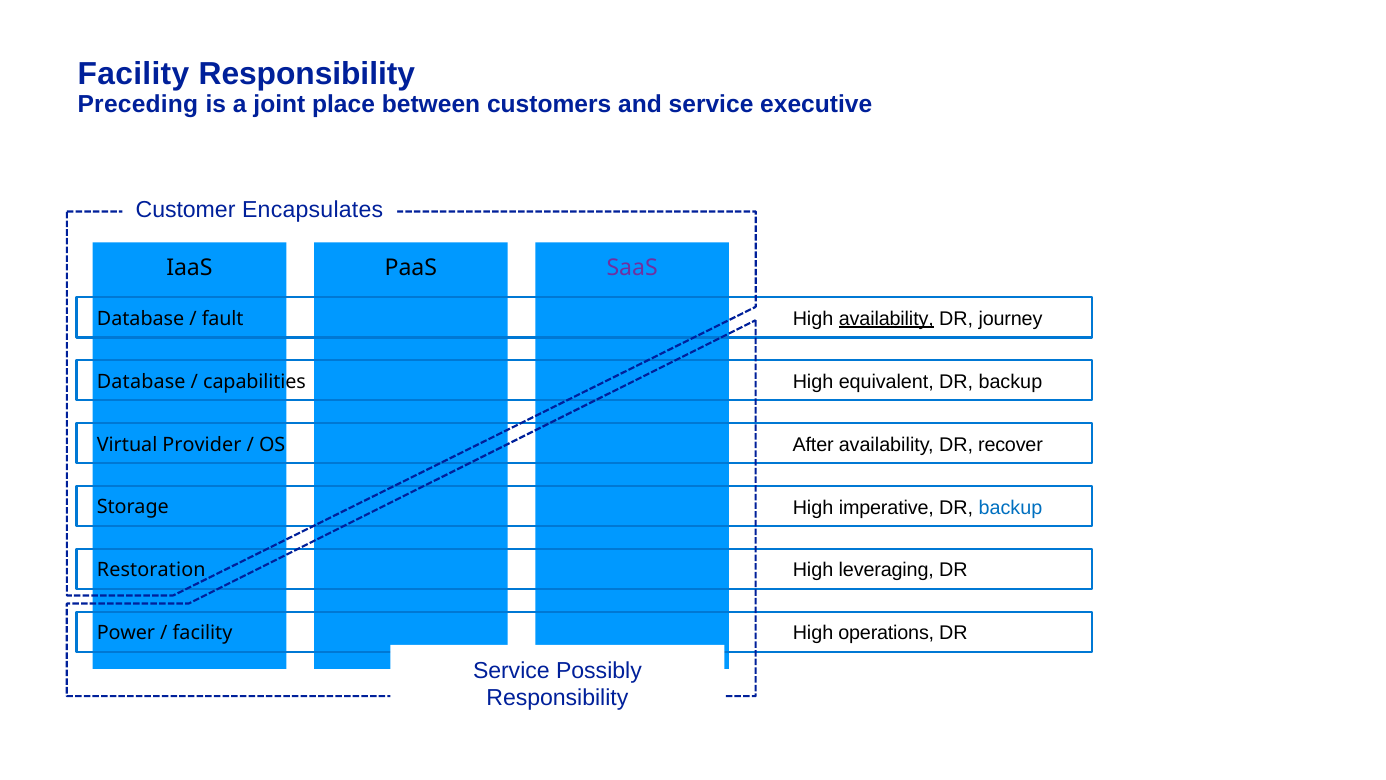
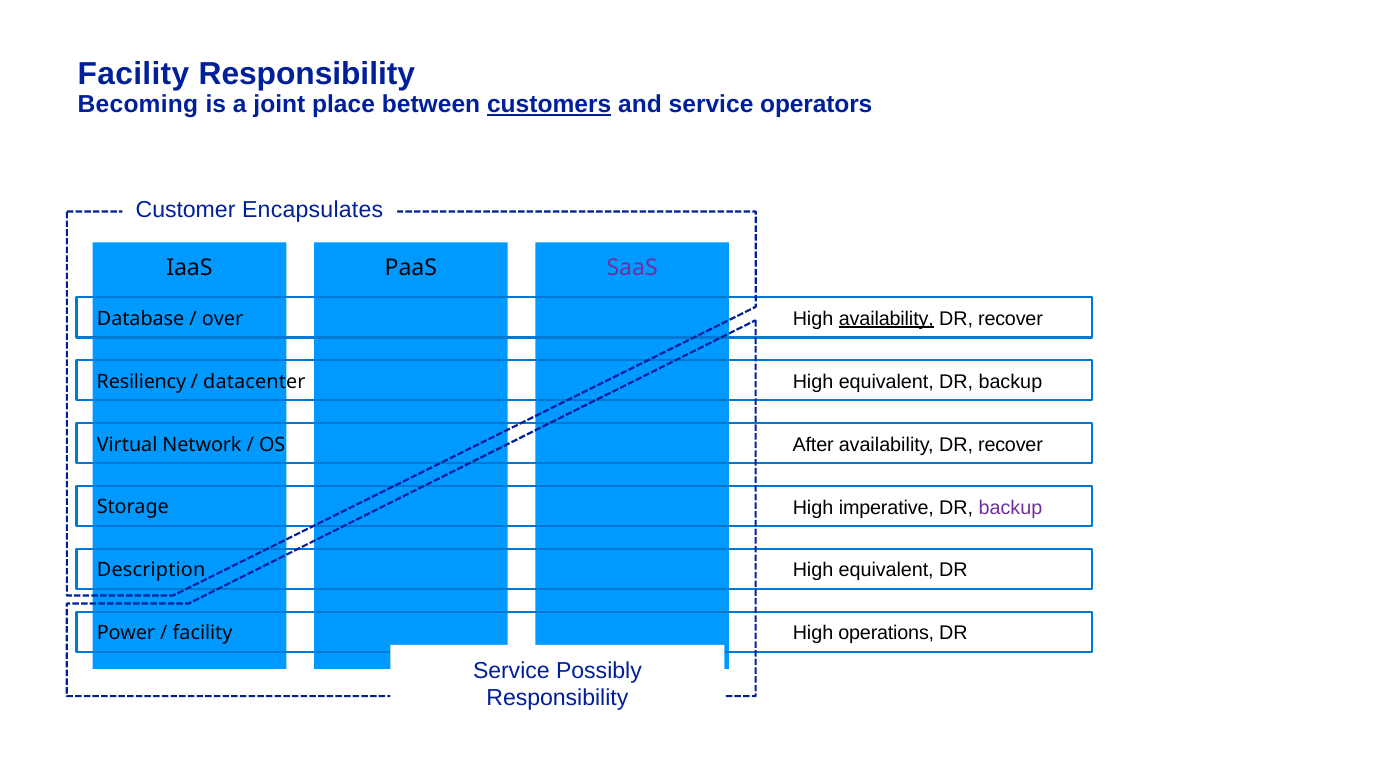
Preceding: Preceding -> Becoming (138, 105)
customers underline: none -> present (549, 105)
executive: executive -> operators (816, 105)
journey: journey -> recover (1010, 318)
fault: fault -> over (223, 319)
Database: Database -> Resiliency (141, 381)
capabilities: capabilities -> datacenter (254, 381)
Provider: Provider -> Network (202, 444)
backup colour: blue -> purple (1010, 507)
leveraging: leveraging -> equivalent (886, 570)
Restoration: Restoration -> Description (151, 570)
